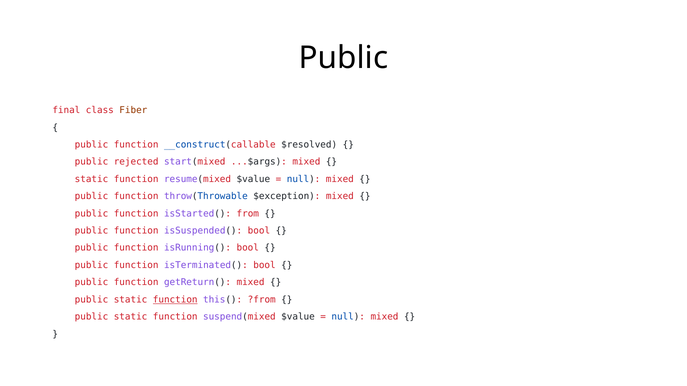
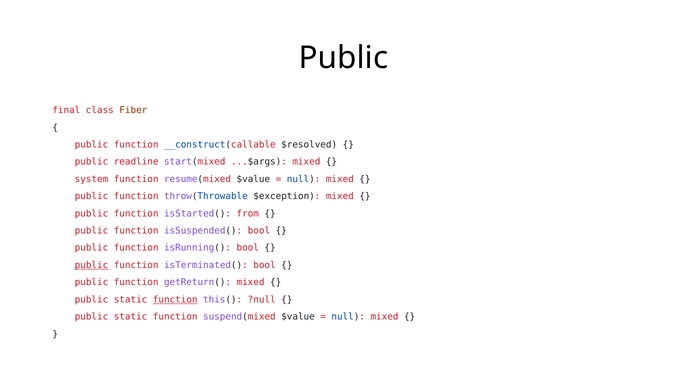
rejected: rejected -> readline (136, 162)
static: static -> system (91, 179)
public underline: none -> present (91, 265)
?from: ?from -> ?null (262, 300)
